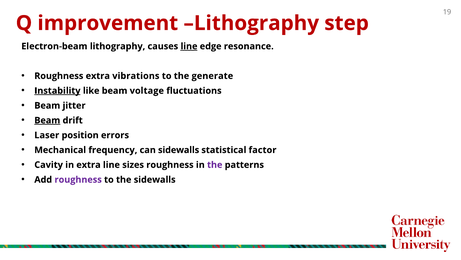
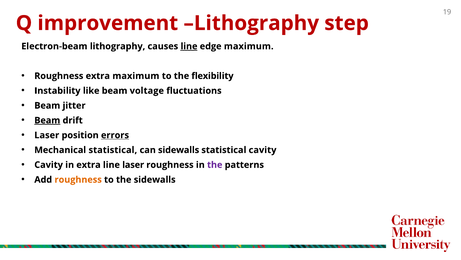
edge resonance: resonance -> maximum (249, 46)
extra vibrations: vibrations -> maximum (136, 76)
generate: generate -> flexibility (212, 76)
Instability underline: present -> none (57, 91)
errors underline: none -> present (115, 135)
Mechanical frequency: frequency -> statistical (113, 150)
statistical factor: factor -> cavity (263, 150)
line sizes: sizes -> laser (133, 164)
roughness colour: purple -> orange (78, 179)
